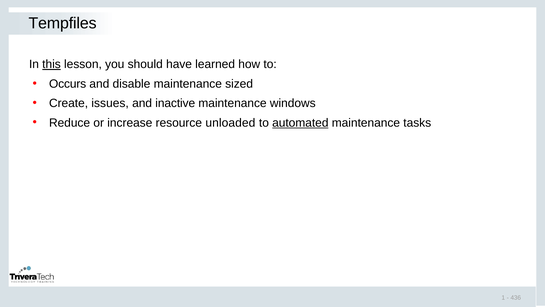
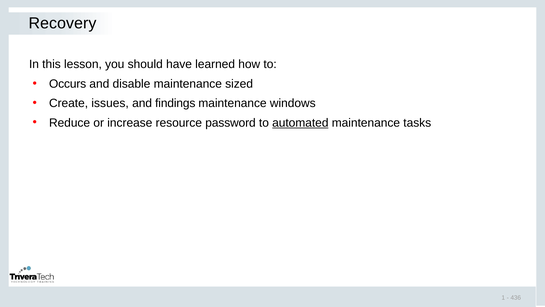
Tempfiles: Tempfiles -> Recovery (62, 23)
this underline: present -> none (52, 64)
inactive: inactive -> findings (175, 103)
unloaded: unloaded -> password (231, 123)
